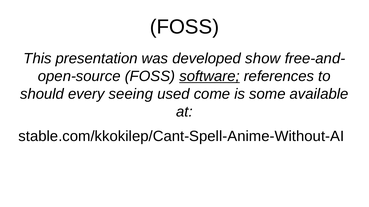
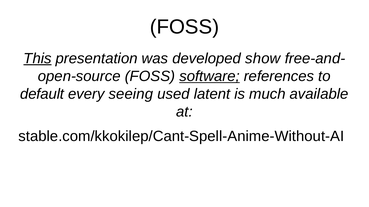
This underline: none -> present (37, 59)
should: should -> default (42, 94)
come: come -> latent (212, 94)
some: some -> much (267, 94)
